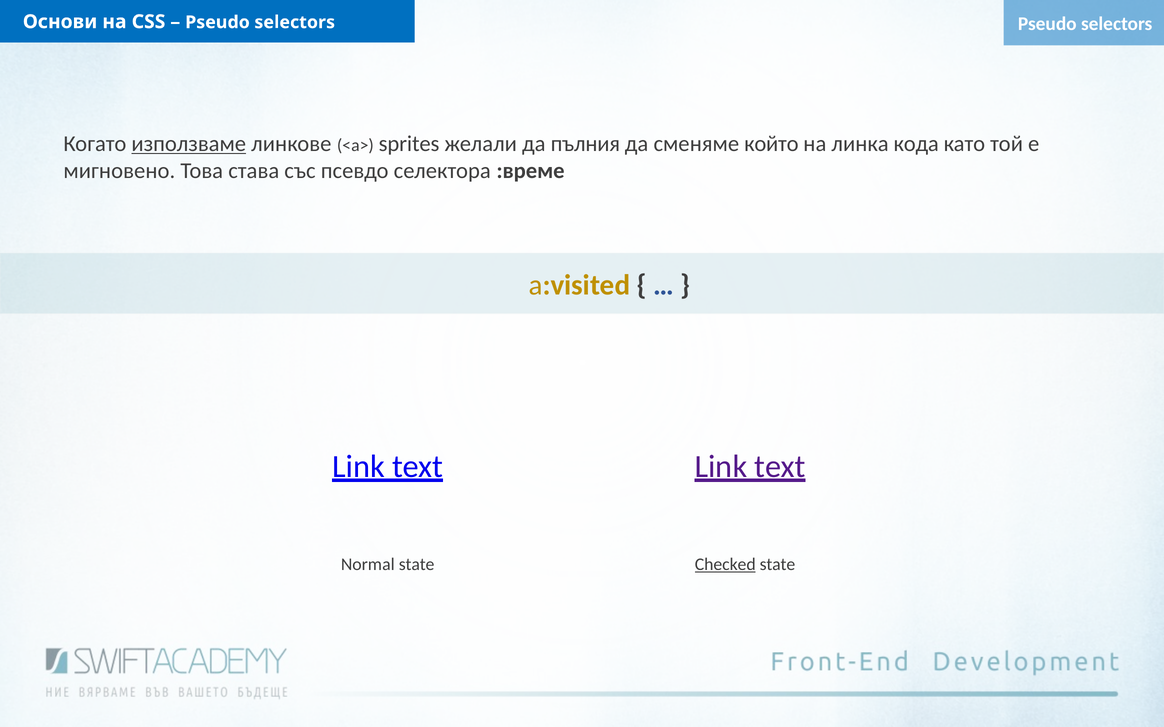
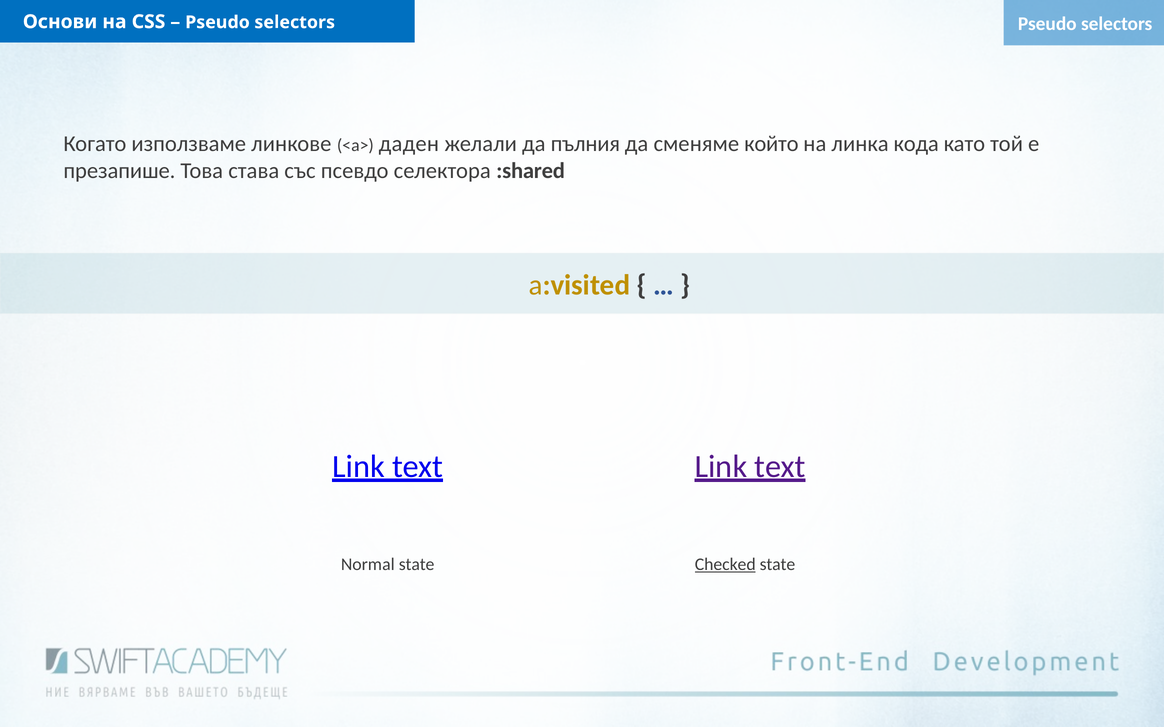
използваме underline: present -> none (189, 144)
sprites: sprites -> даден (409, 144)
мигновено: мигновено -> презапише (119, 171)
:време: :време -> :shared (531, 171)
